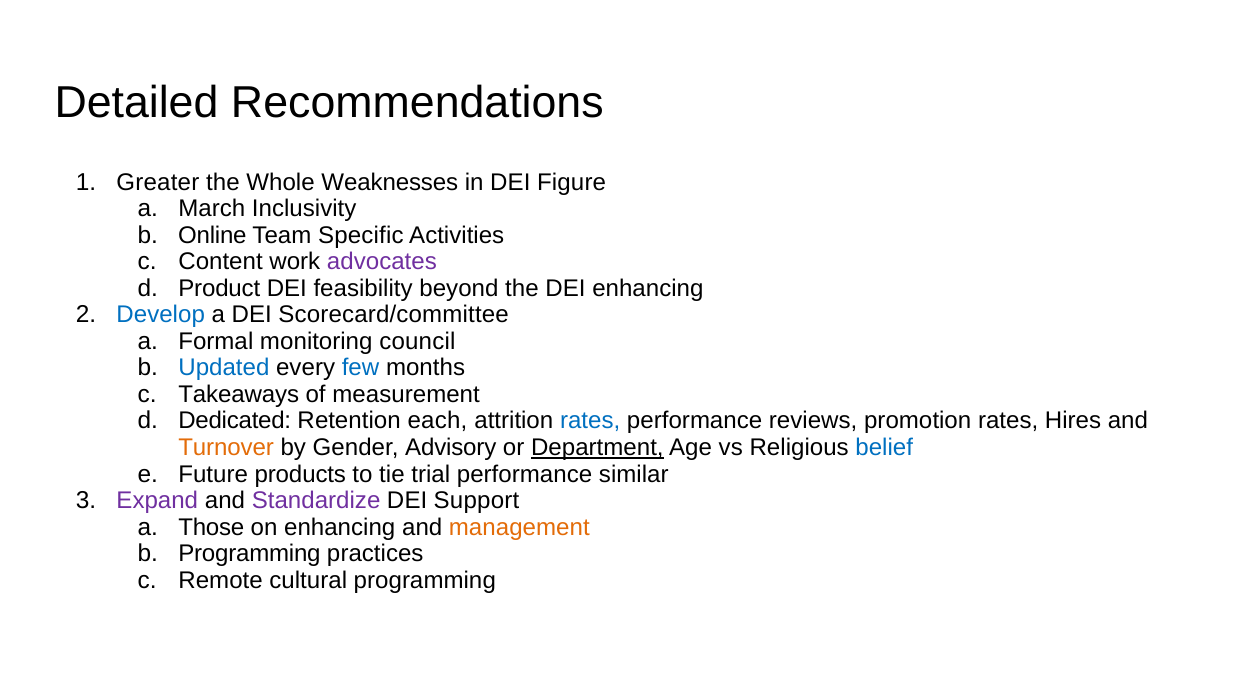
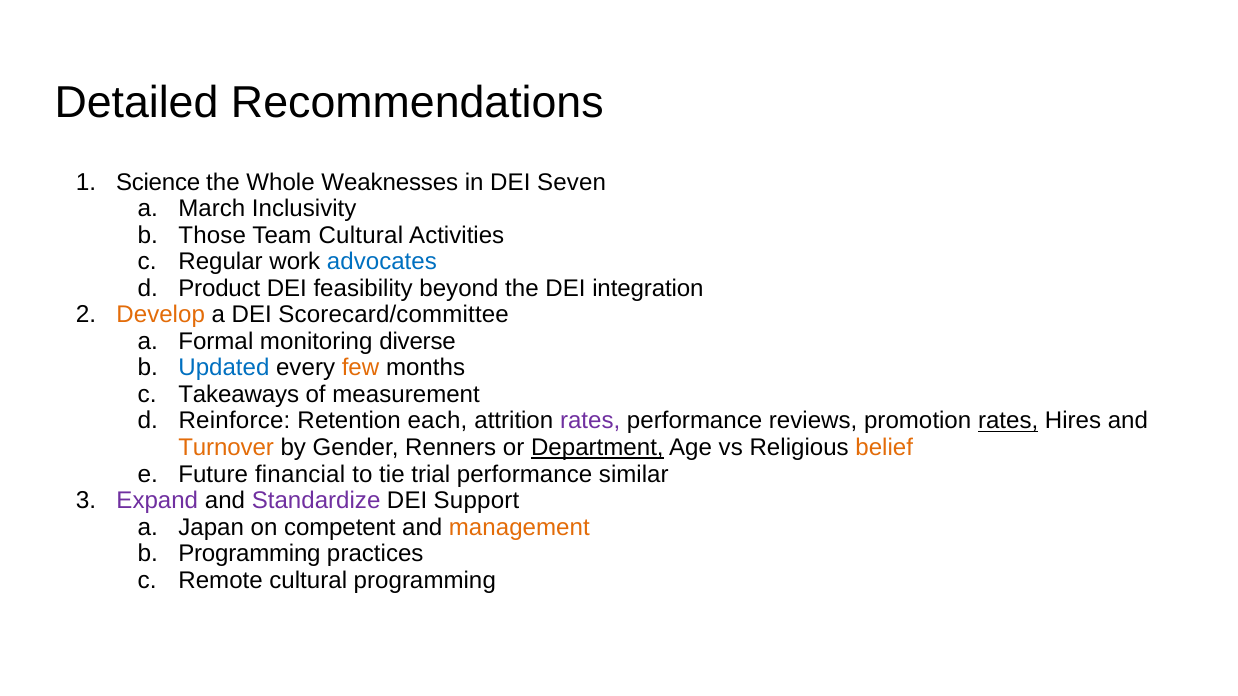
Greater: Greater -> Science (158, 182)
Figure: Figure -> Seven (572, 182)
Online: Online -> Those (212, 235)
Team Specific: Specific -> Cultural (361, 235)
Content: Content -> Regular (221, 262)
advocates colour: purple -> blue (382, 262)
DEI enhancing: enhancing -> integration (648, 288)
Develop colour: blue -> orange (161, 315)
council: council -> diverse (418, 342)
few colour: blue -> orange (361, 368)
Dedicated: Dedicated -> Reinforce (234, 421)
rates colour: blue -> purple (590, 421)
rates underline: none -> present (1008, 421)
Advisory: Advisory -> Renners (451, 448)
belief colour: blue -> orange (884, 448)
products: products -> financial (300, 474)
Those: Those -> Japan (211, 528)
on enhancing: enhancing -> competent (340, 528)
